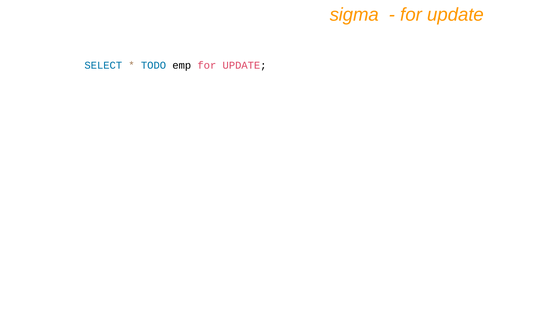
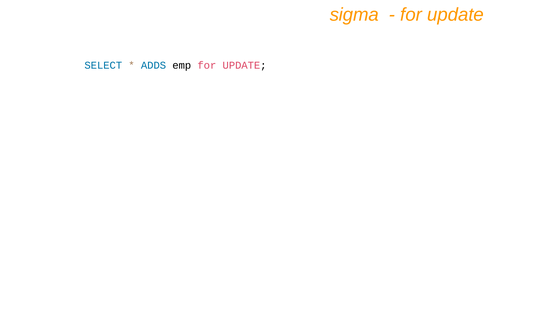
TODO: TODO -> ADDS (154, 65)
